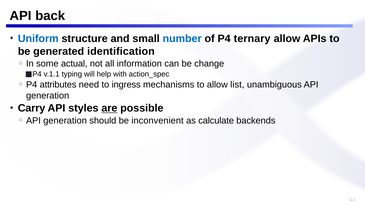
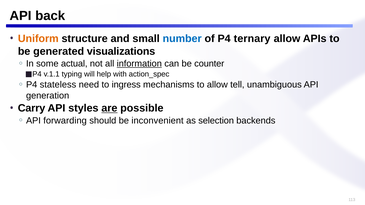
Uniform colour: blue -> orange (38, 39)
identification: identification -> visualizations (121, 51)
information underline: none -> present (139, 64)
change: change -> counter (209, 64)
attributes: attributes -> stateless (58, 85)
list: list -> tell (237, 85)
generation: generation -> forwarding (65, 121)
calculate: calculate -> selection (216, 121)
